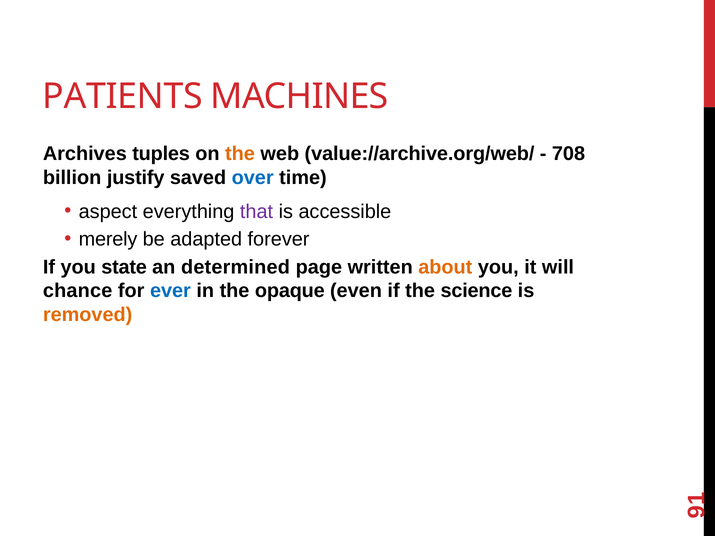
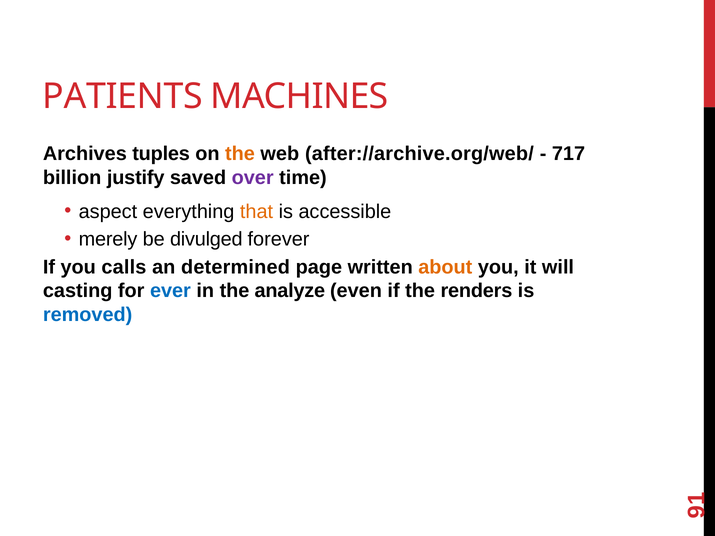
value://archive.org/web/: value://archive.org/web/ -> after://archive.org/web/ (419, 154)
708: 708 -> 717 (569, 154)
over colour: blue -> purple (253, 178)
that colour: purple -> orange (257, 212)
adapted: adapted -> divulged (206, 239)
state: state -> calls (124, 267)
chance: chance -> casting (78, 291)
opaque: opaque -> analyze (290, 291)
science: science -> renders (476, 291)
removed colour: orange -> blue (88, 315)
